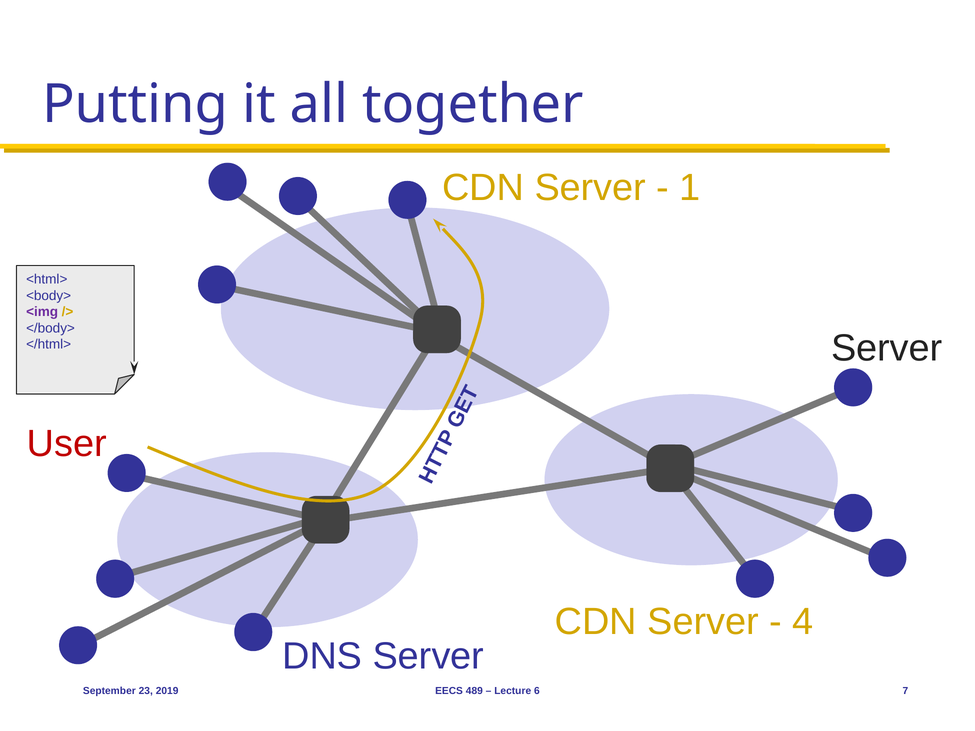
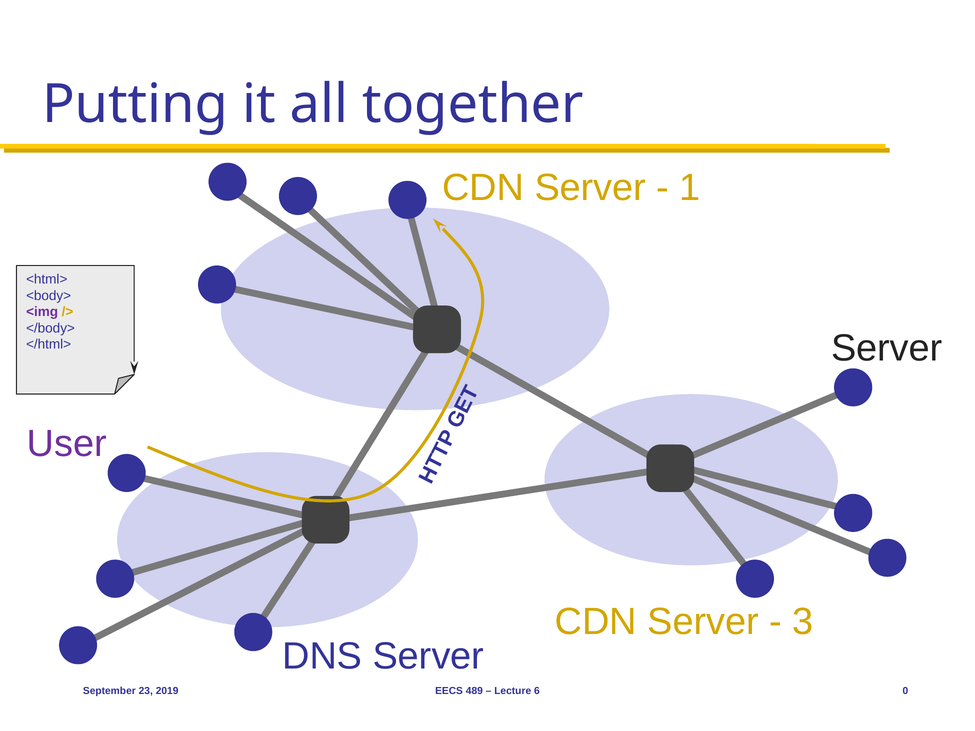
User colour: red -> purple (67, 444)
4: 4 -> 3 (803, 622)
7: 7 -> 0 (905, 691)
